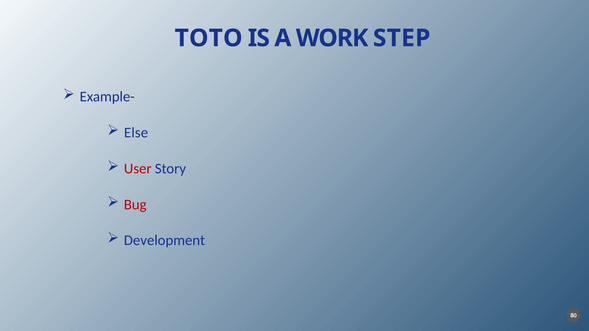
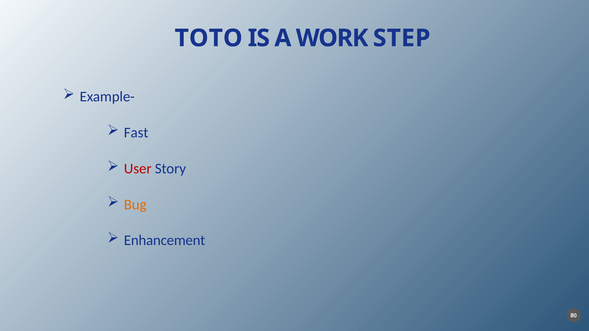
Else: Else -> Fast (136, 133)
Bug colour: red -> orange (135, 205)
Development: Development -> Enhancement (165, 241)
